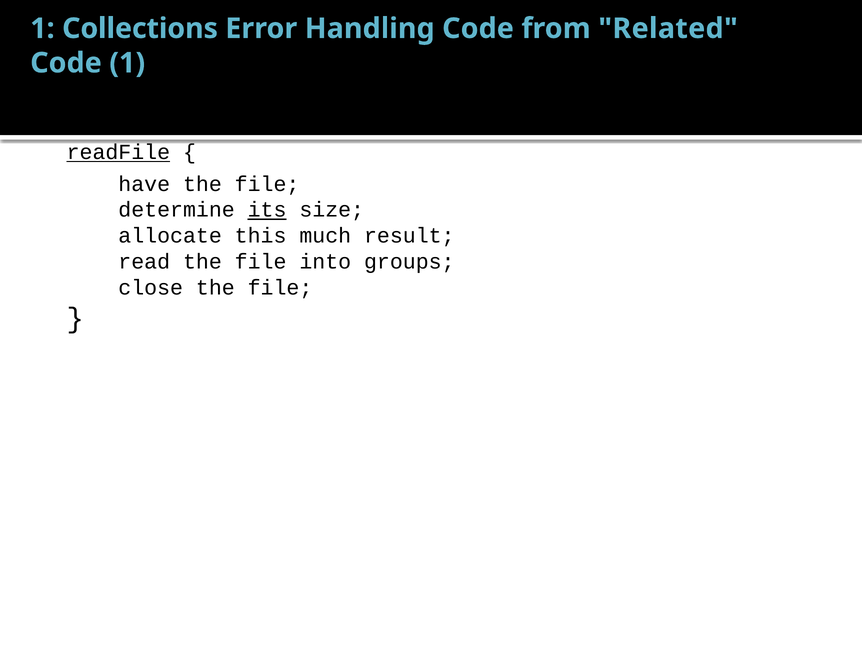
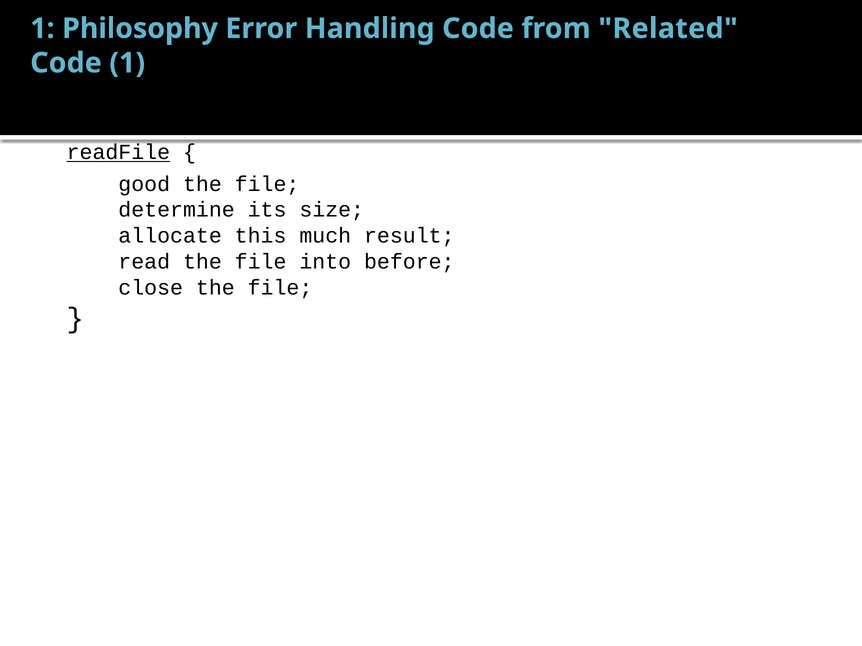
Collections: Collections -> Philosophy (140, 29)
have: have -> good (144, 184)
its underline: present -> none (267, 210)
groups: groups -> before (409, 262)
